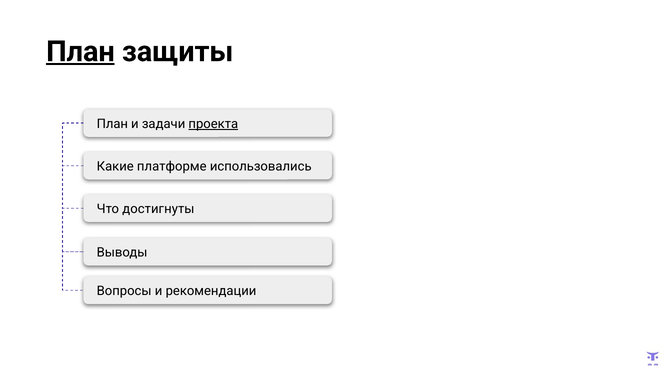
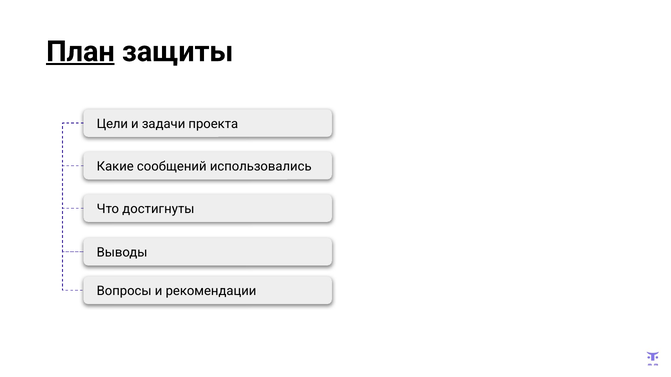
План: План -> Цели (112, 124)
проекта underline: present -> none (213, 124)
платформе: платформе -> сообщений (172, 167)
